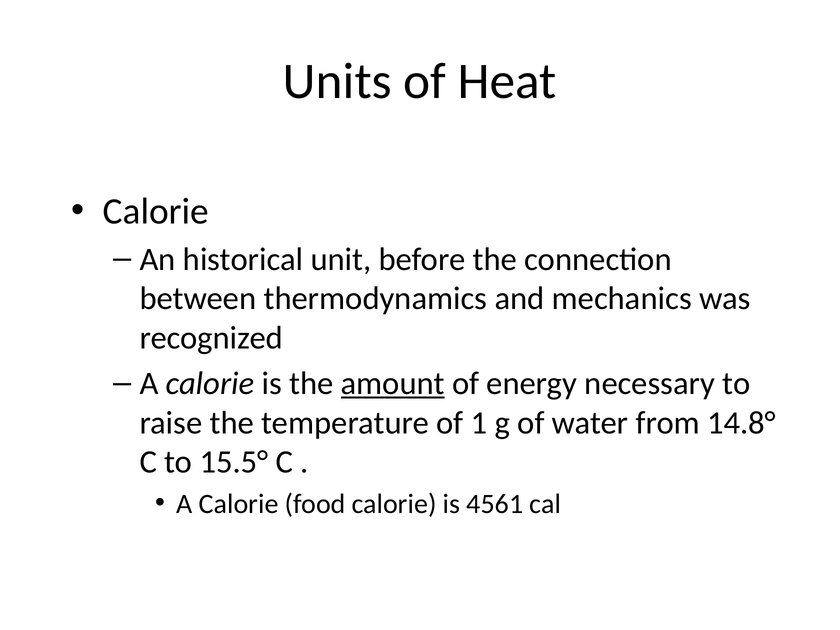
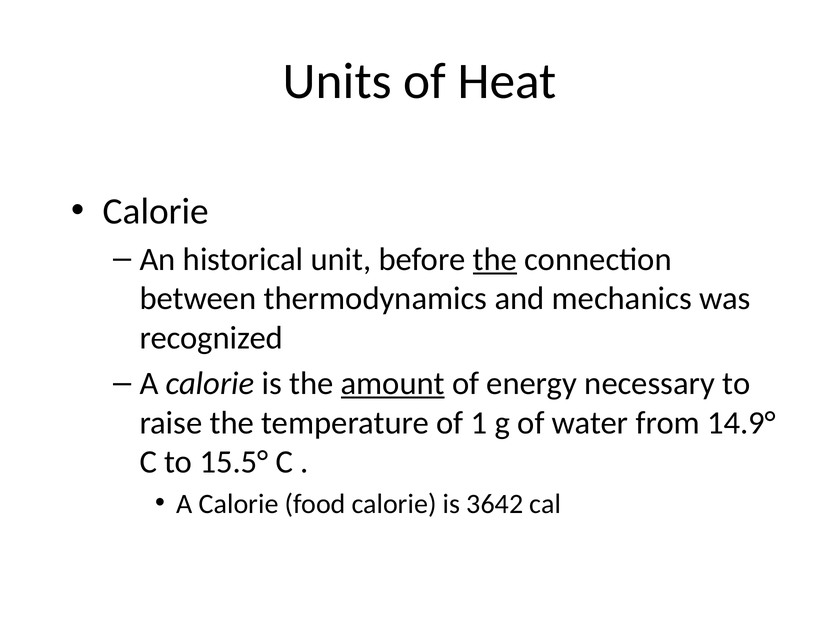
the underline: none -> present (495, 259)
14.8°: 14.8° -> 14.9° (741, 423)
4561: 4561 -> 3642 (495, 504)
